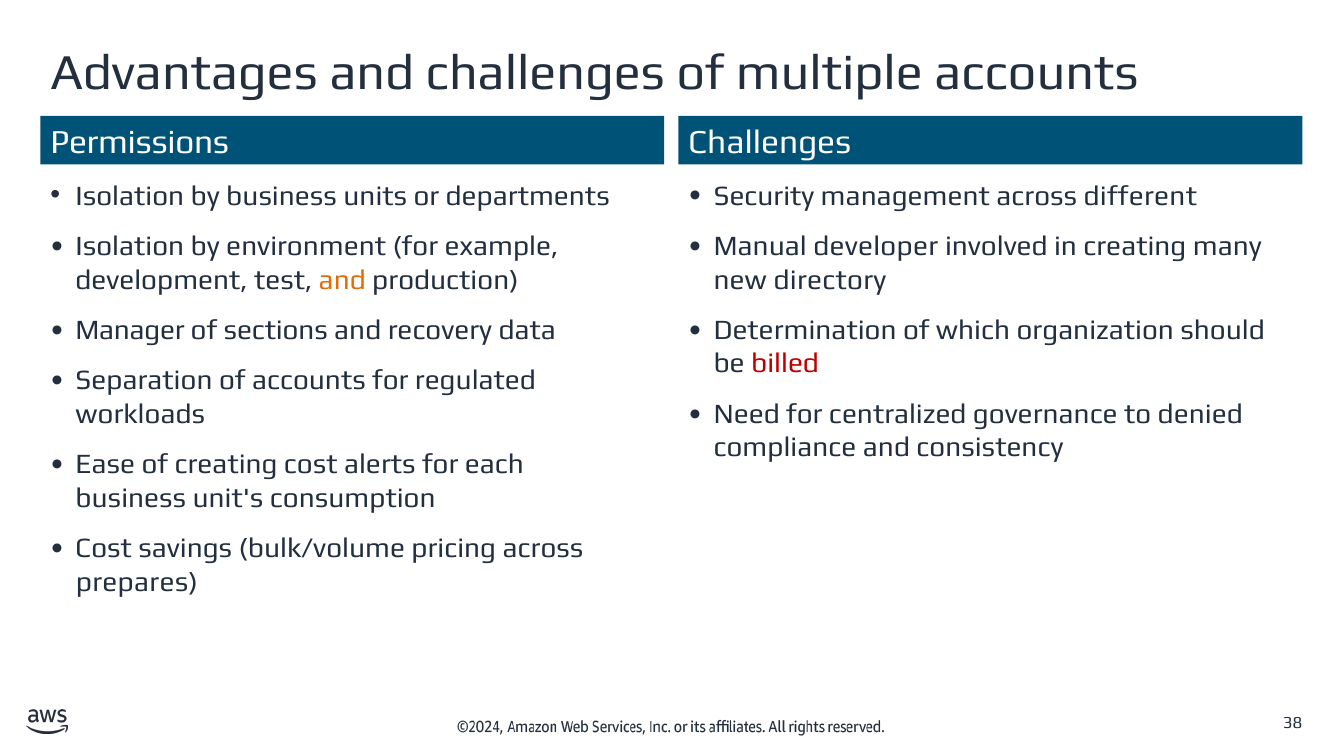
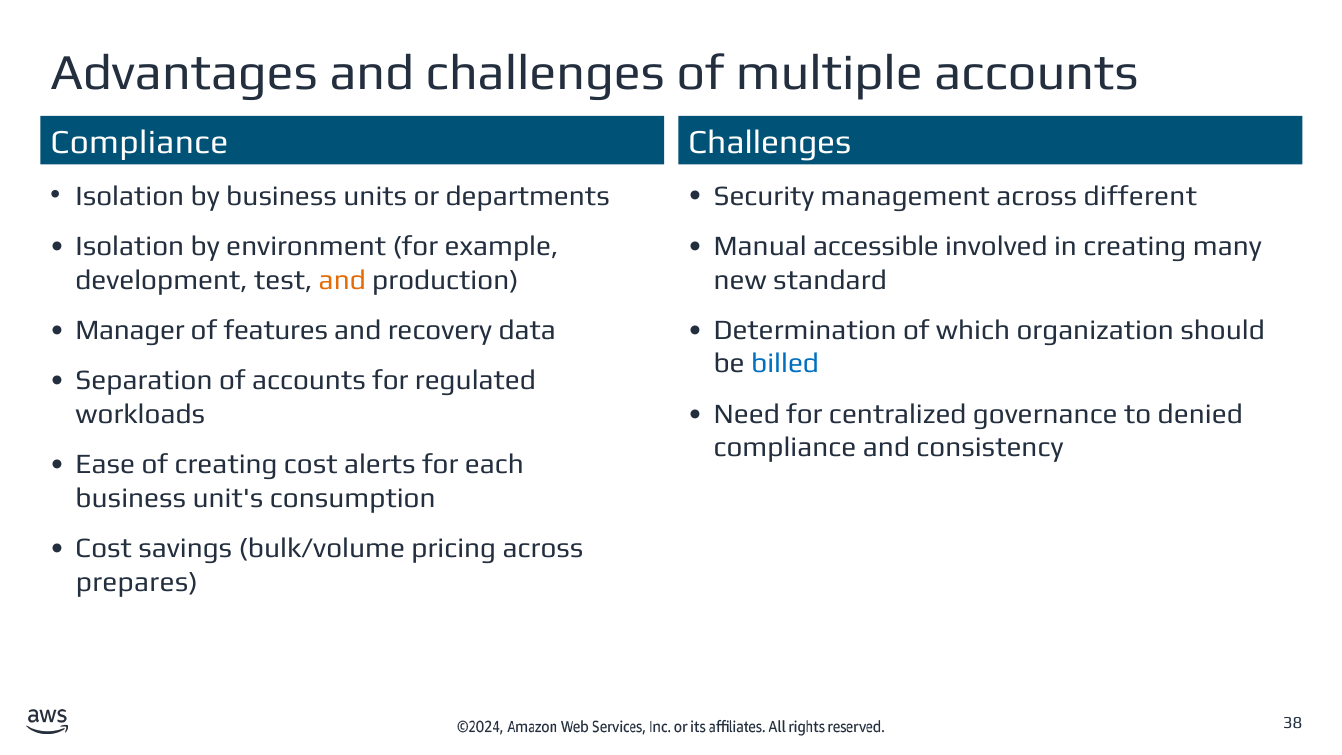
Permissions: Permissions -> Compliance (139, 143)
developer: developer -> accessible (876, 246)
directory: directory -> standard (830, 280)
sections: sections -> features (276, 330)
billed colour: red -> blue (785, 364)
